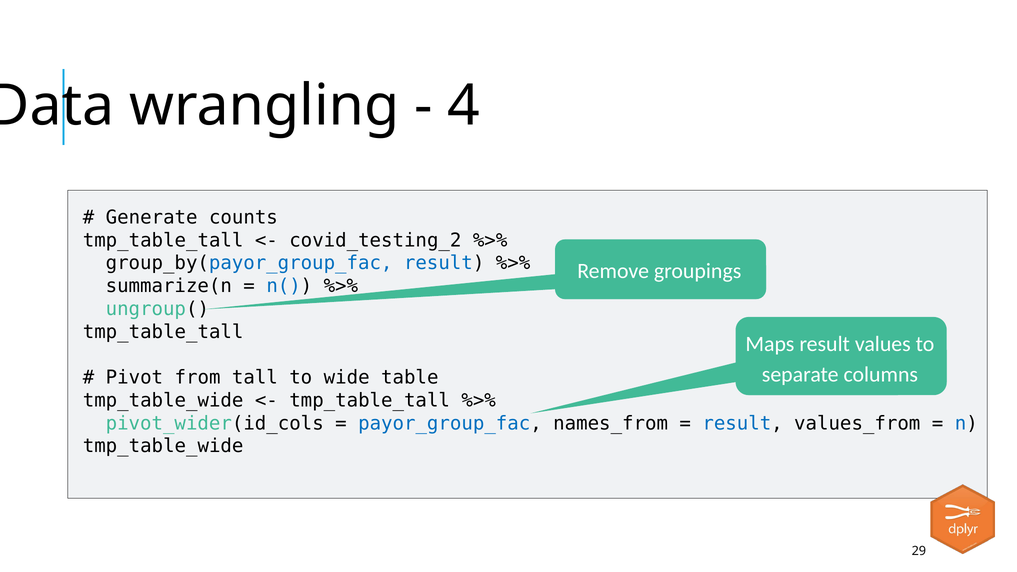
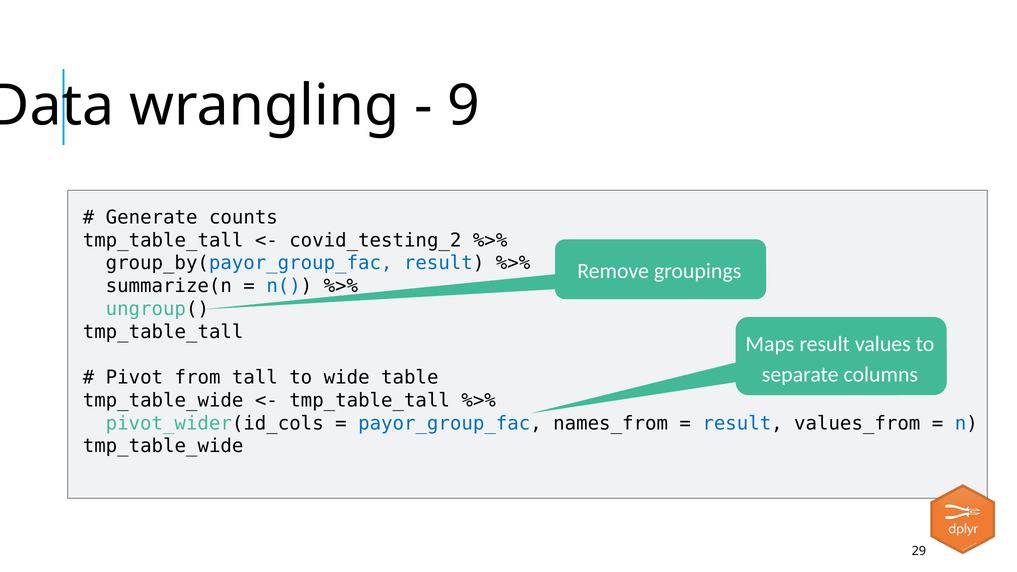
4: 4 -> 9 (464, 106)
